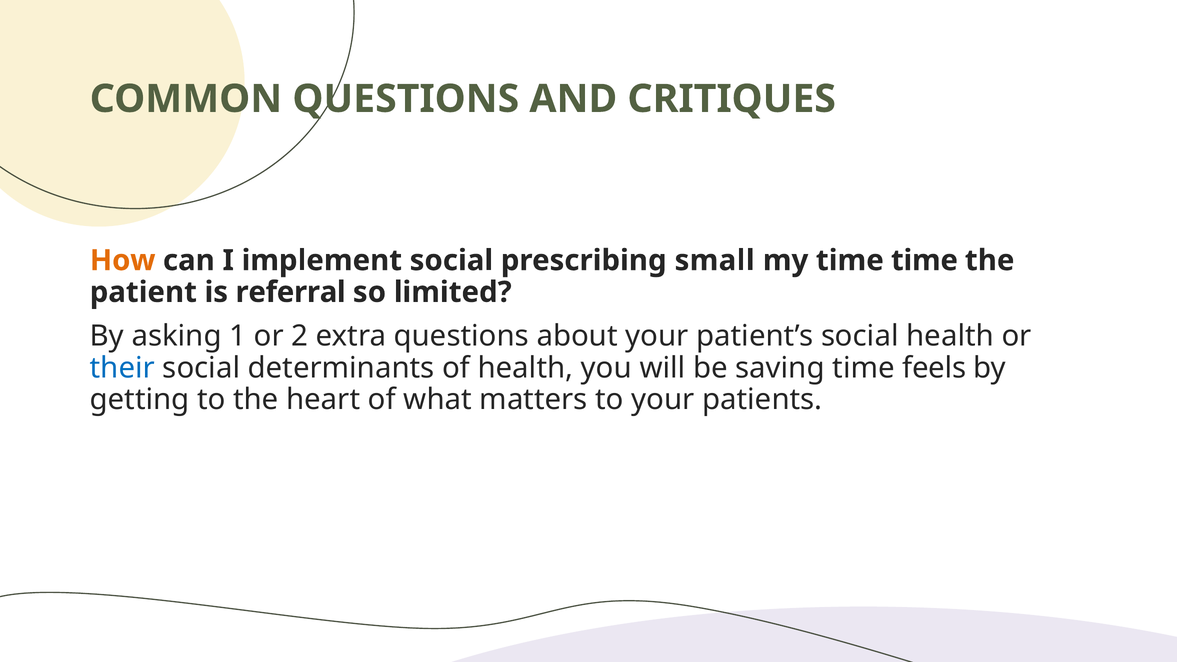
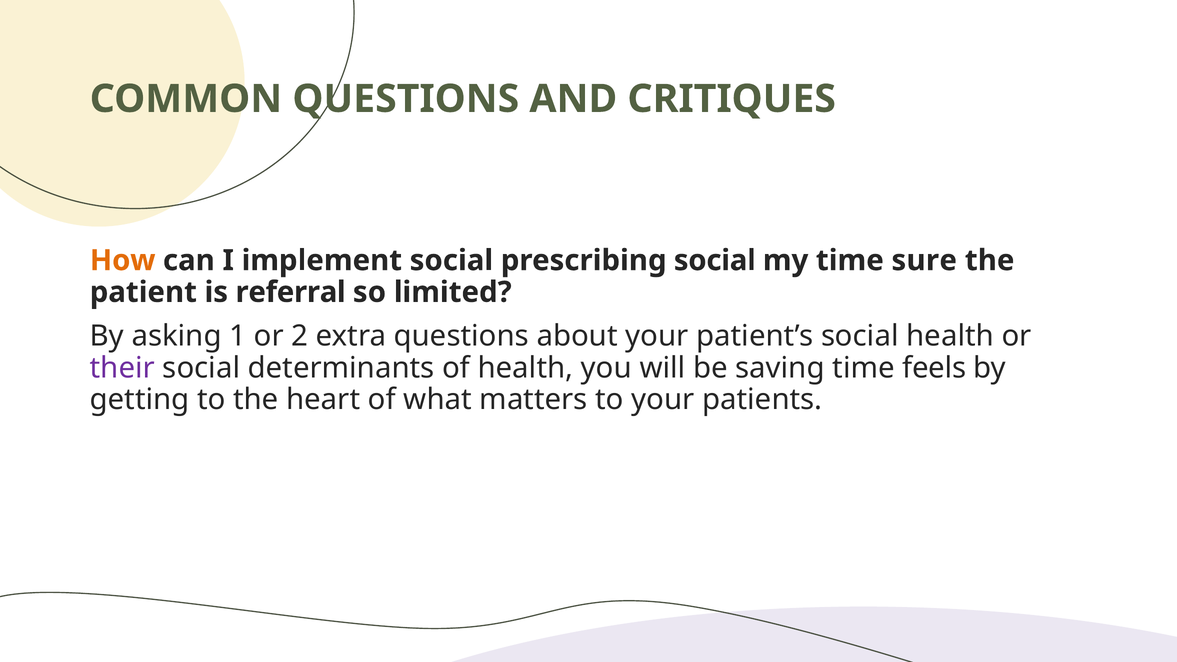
prescribing small: small -> social (715, 260)
time time: time -> sure (924, 260)
their colour: blue -> purple (122, 368)
